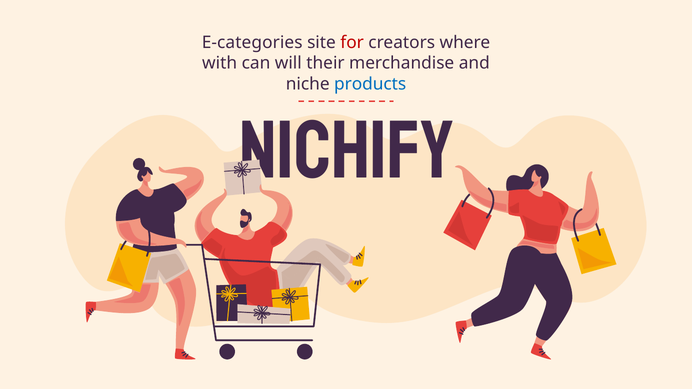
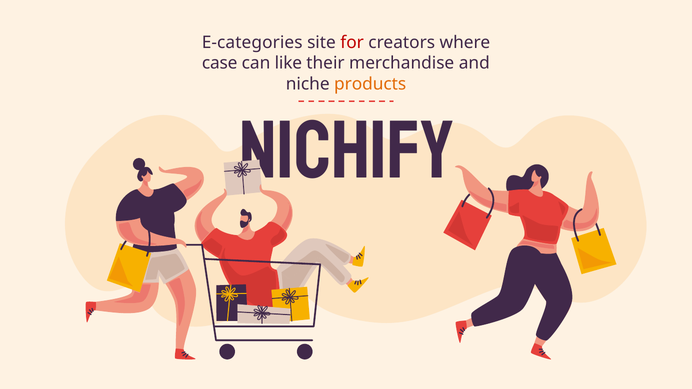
with: with -> case (220, 63)
will: will -> like (288, 63)
products colour: blue -> orange (370, 84)
